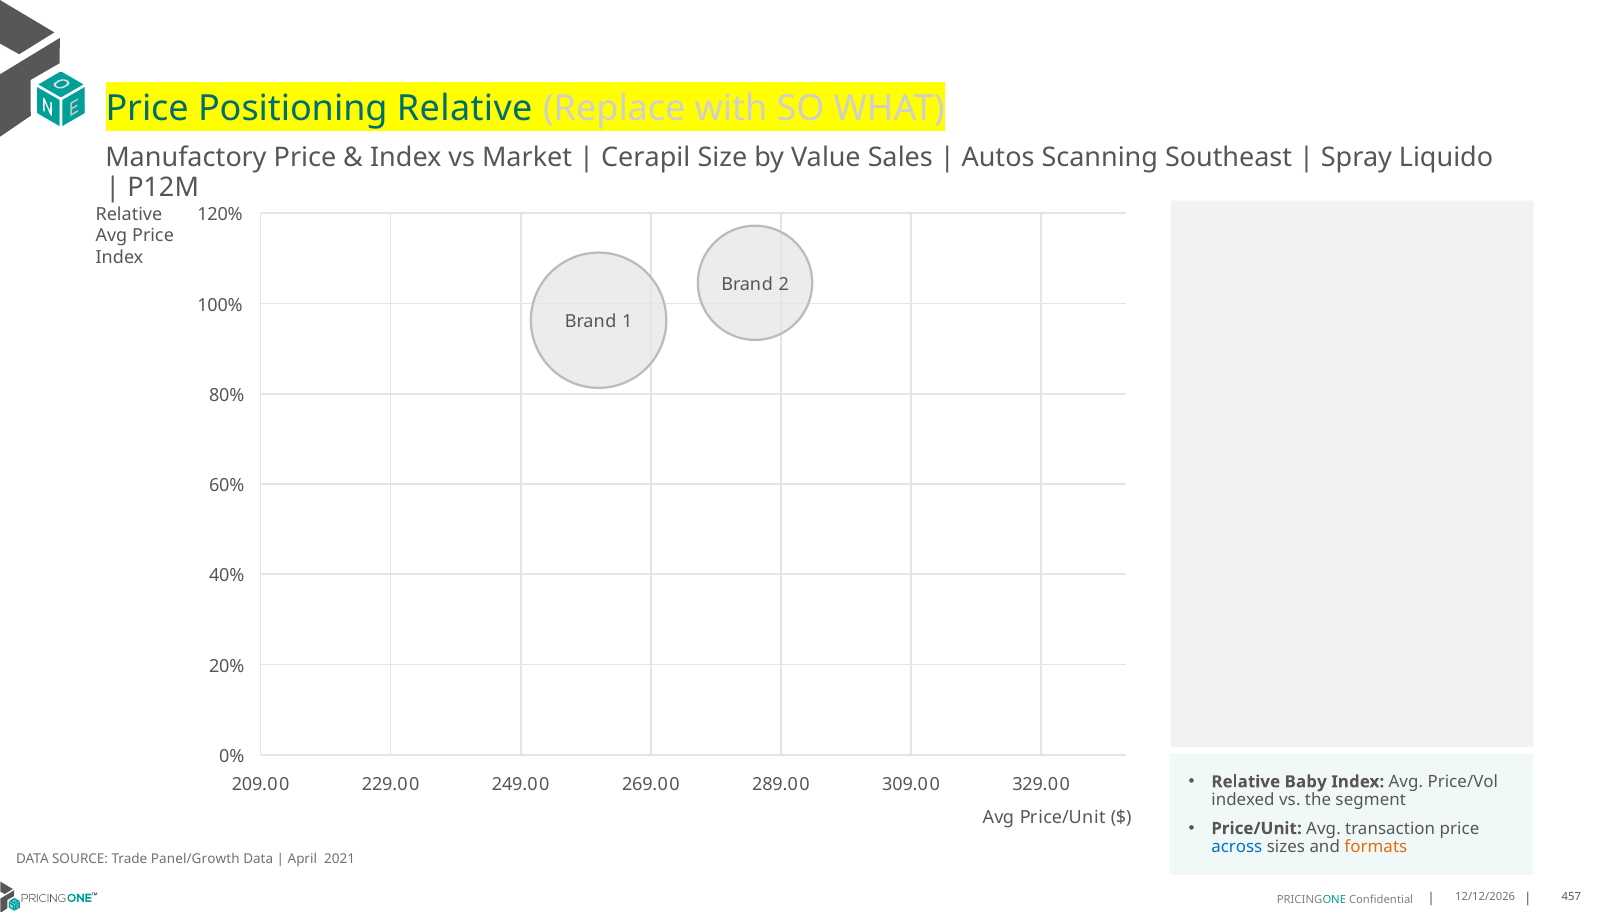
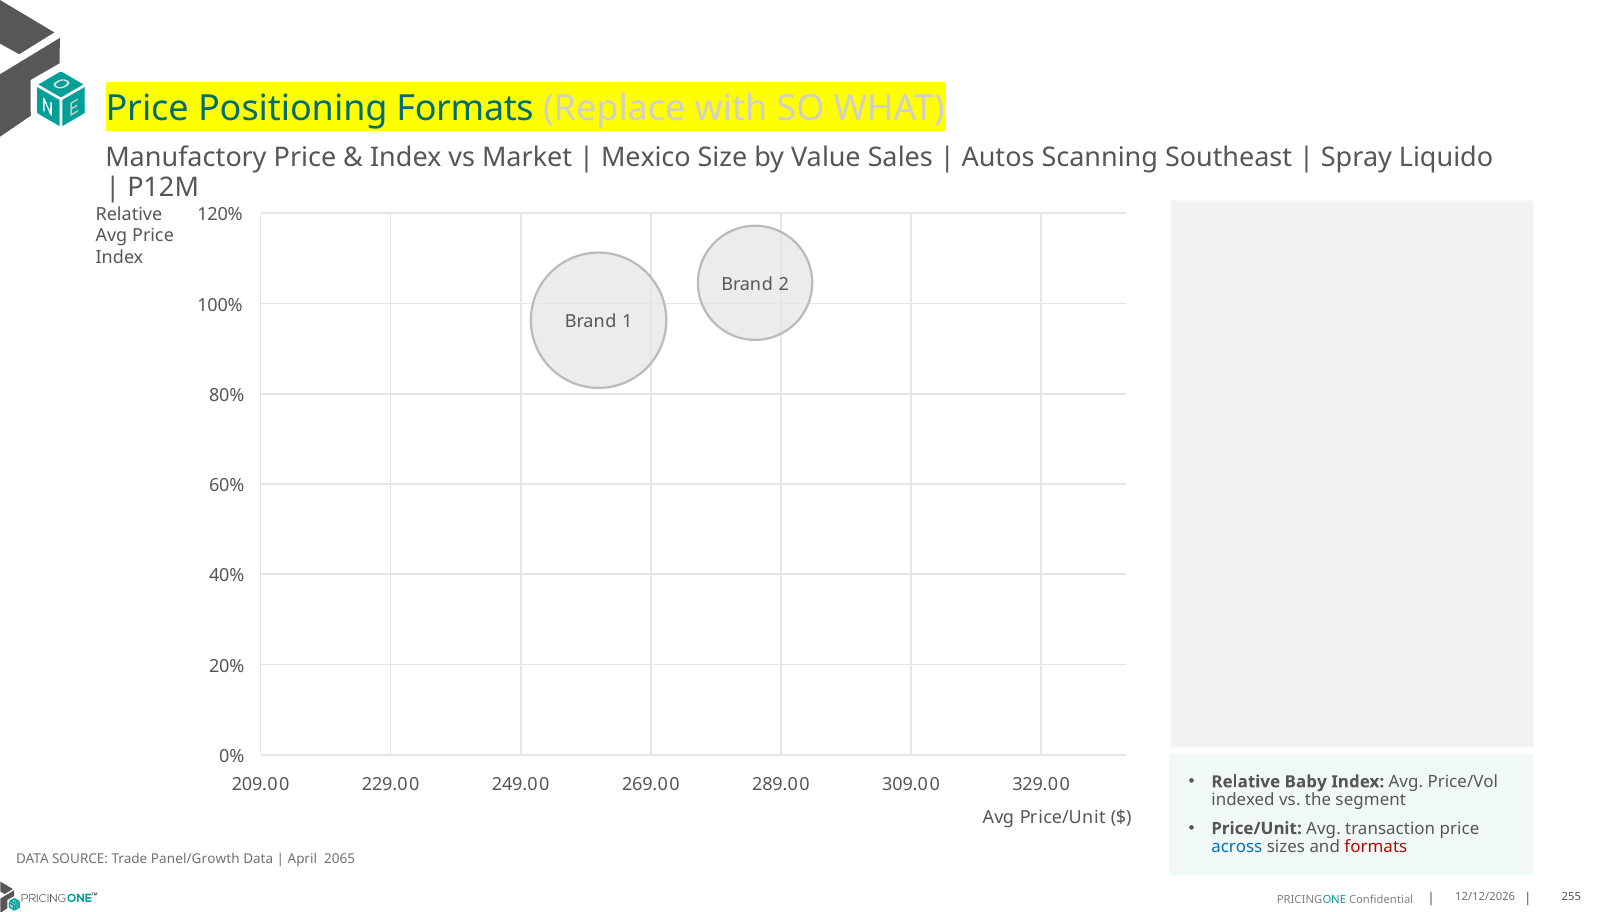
Positioning Relative: Relative -> Formats (465, 109)
Cerapil: Cerapil -> Mexico (646, 158)
formats colour: orange -> red (1376, 847)
2021: 2021 -> 2065 (340, 859)
457: 457 -> 255 (1571, 897)
